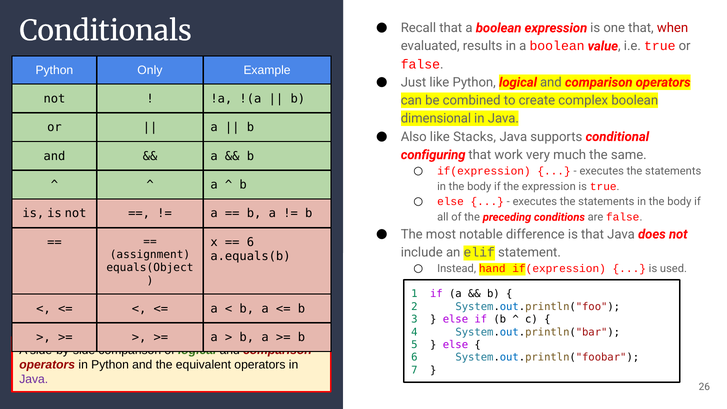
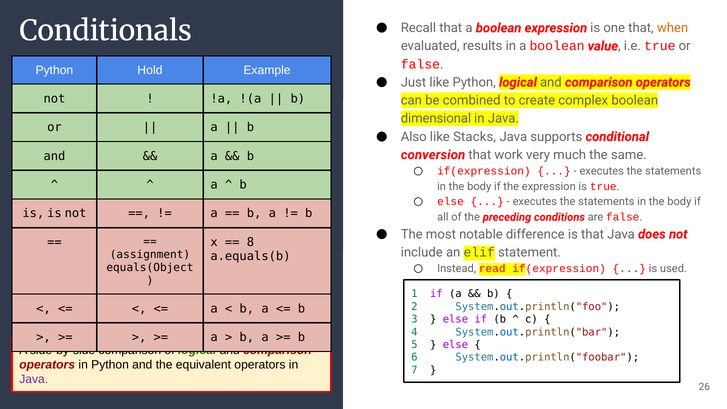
when colour: red -> orange (673, 28)
Only: Only -> Hold (150, 70)
configuring: configuring -> conversion (433, 155)
6: 6 -> 8 (250, 242)
hand: hand -> read (492, 269)
